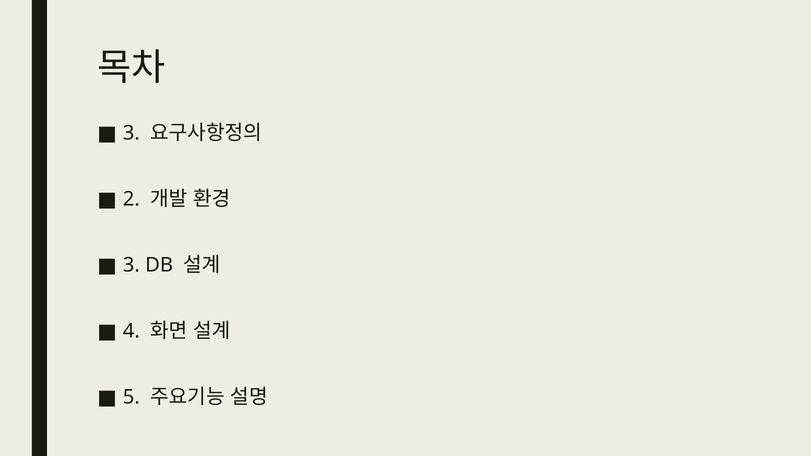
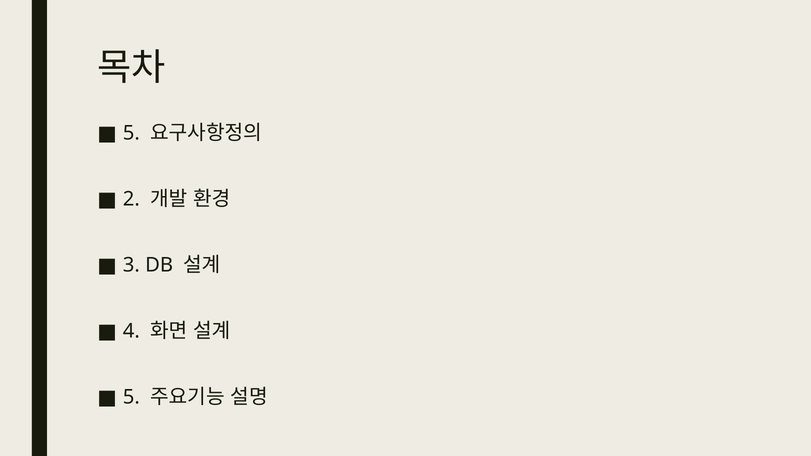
3: 3 -> 5 (131, 133)
